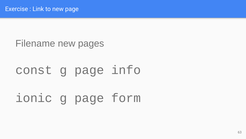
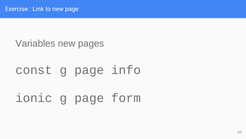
Filename: Filename -> Variables (35, 43)
